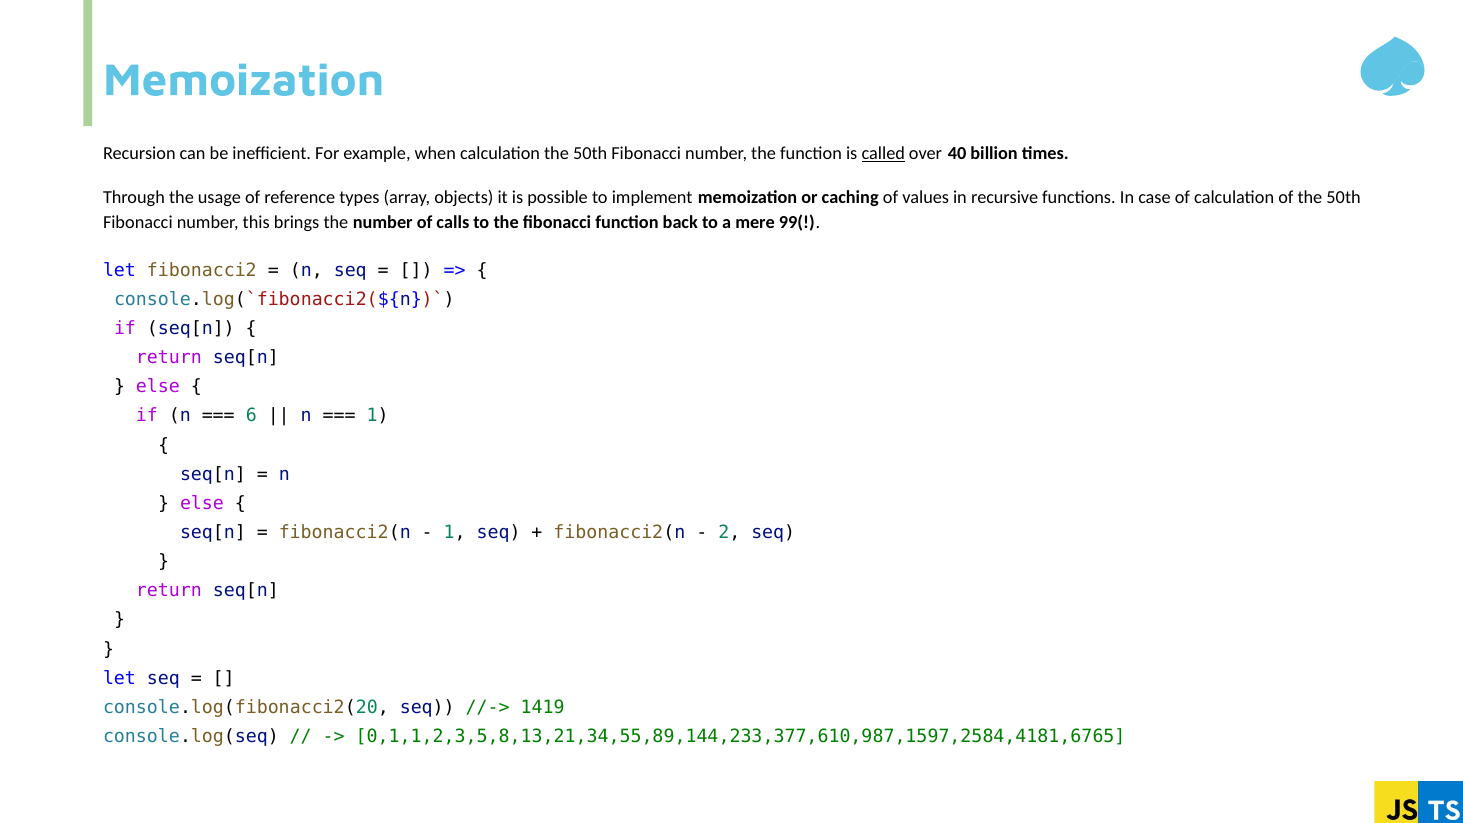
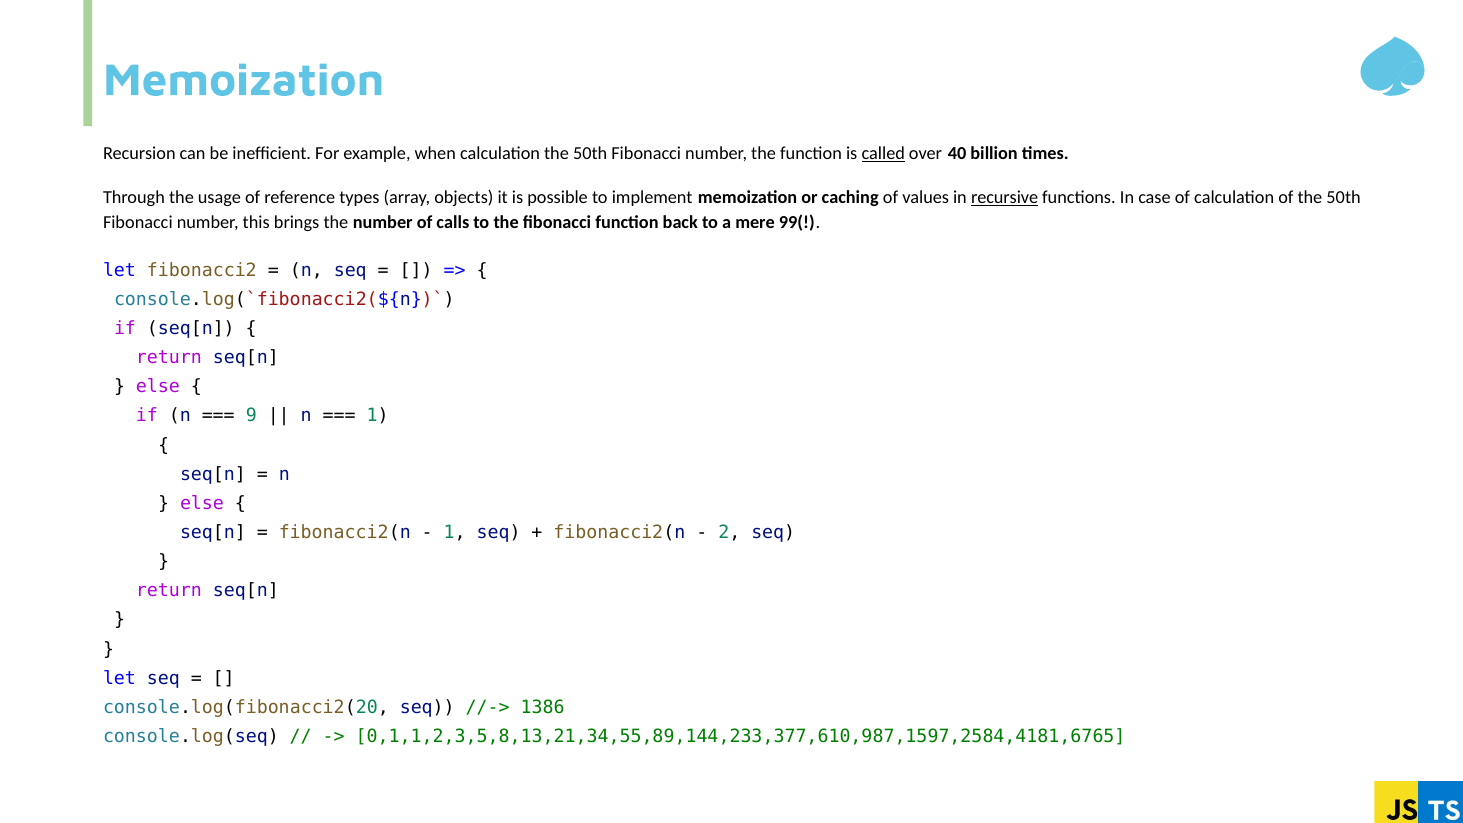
recursive underline: none -> present (1005, 197)
6: 6 -> 9 (251, 416)
1419: 1419 -> 1386 (543, 707)
